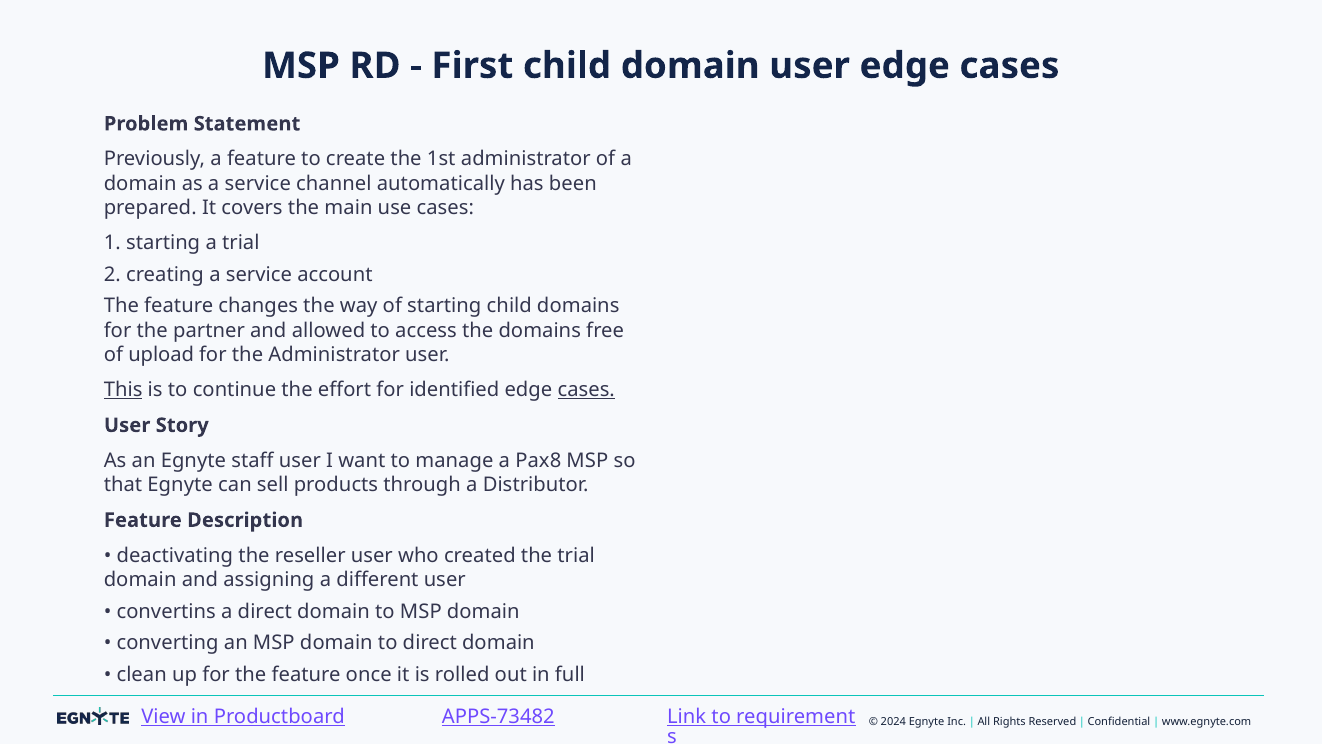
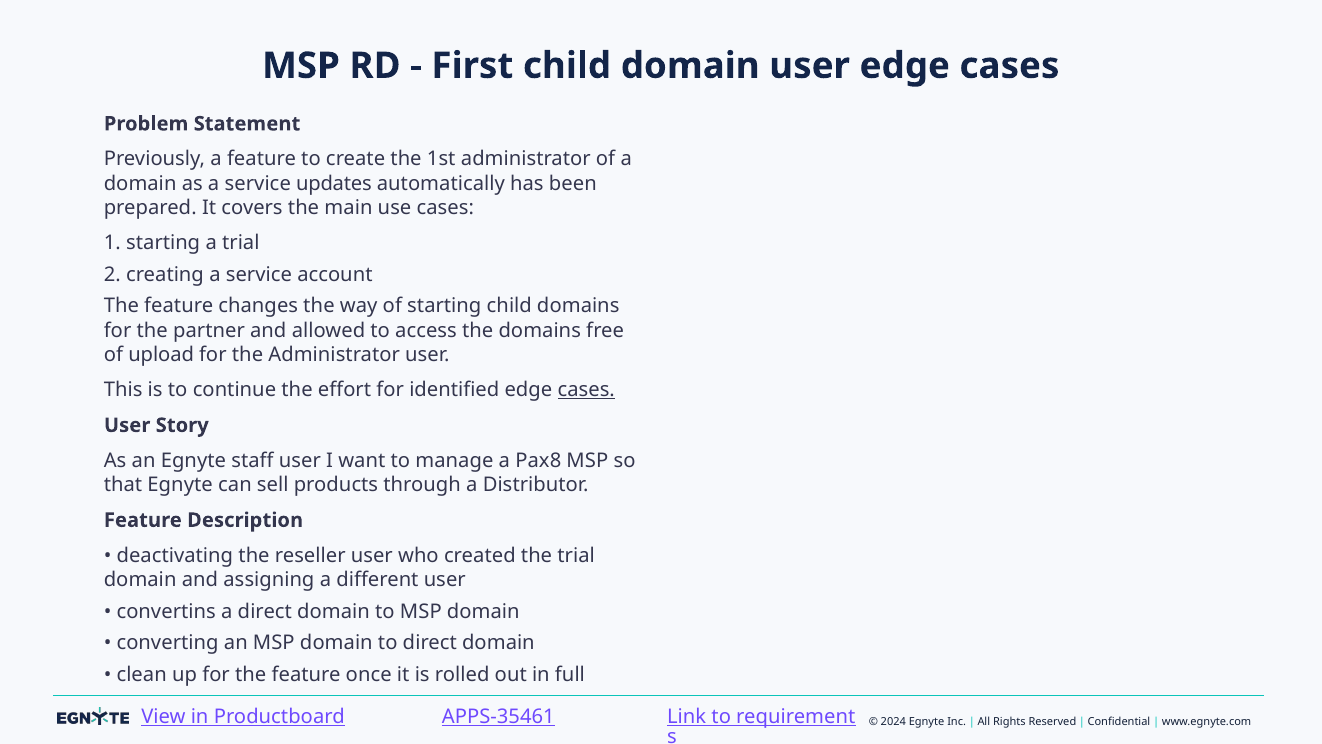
channel: channel -> updates (334, 183)
This underline: present -> none (123, 390)
APPS-73482: APPS-73482 -> APPS-35461 (498, 716)
